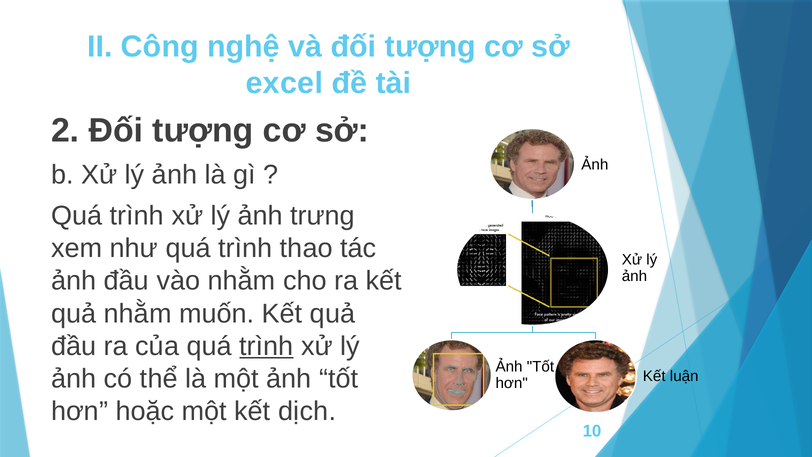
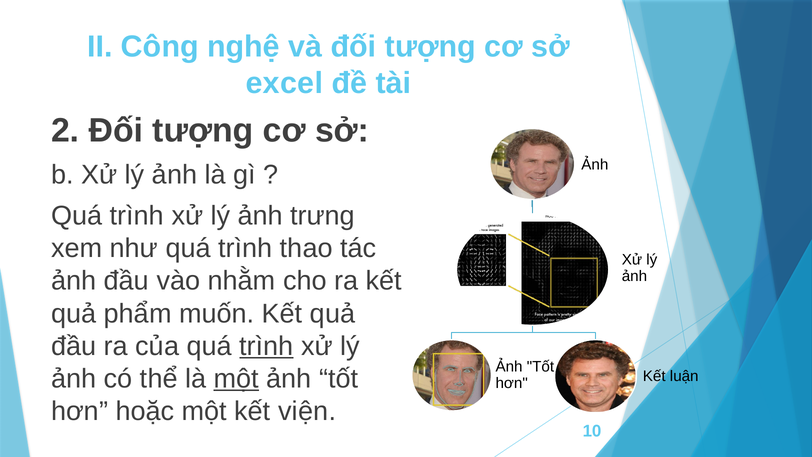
quả nhằm: nhằm -> phẩm (138, 313)
một underline: none -> present (236, 378)
dịch: dịch -> viện (307, 411)
